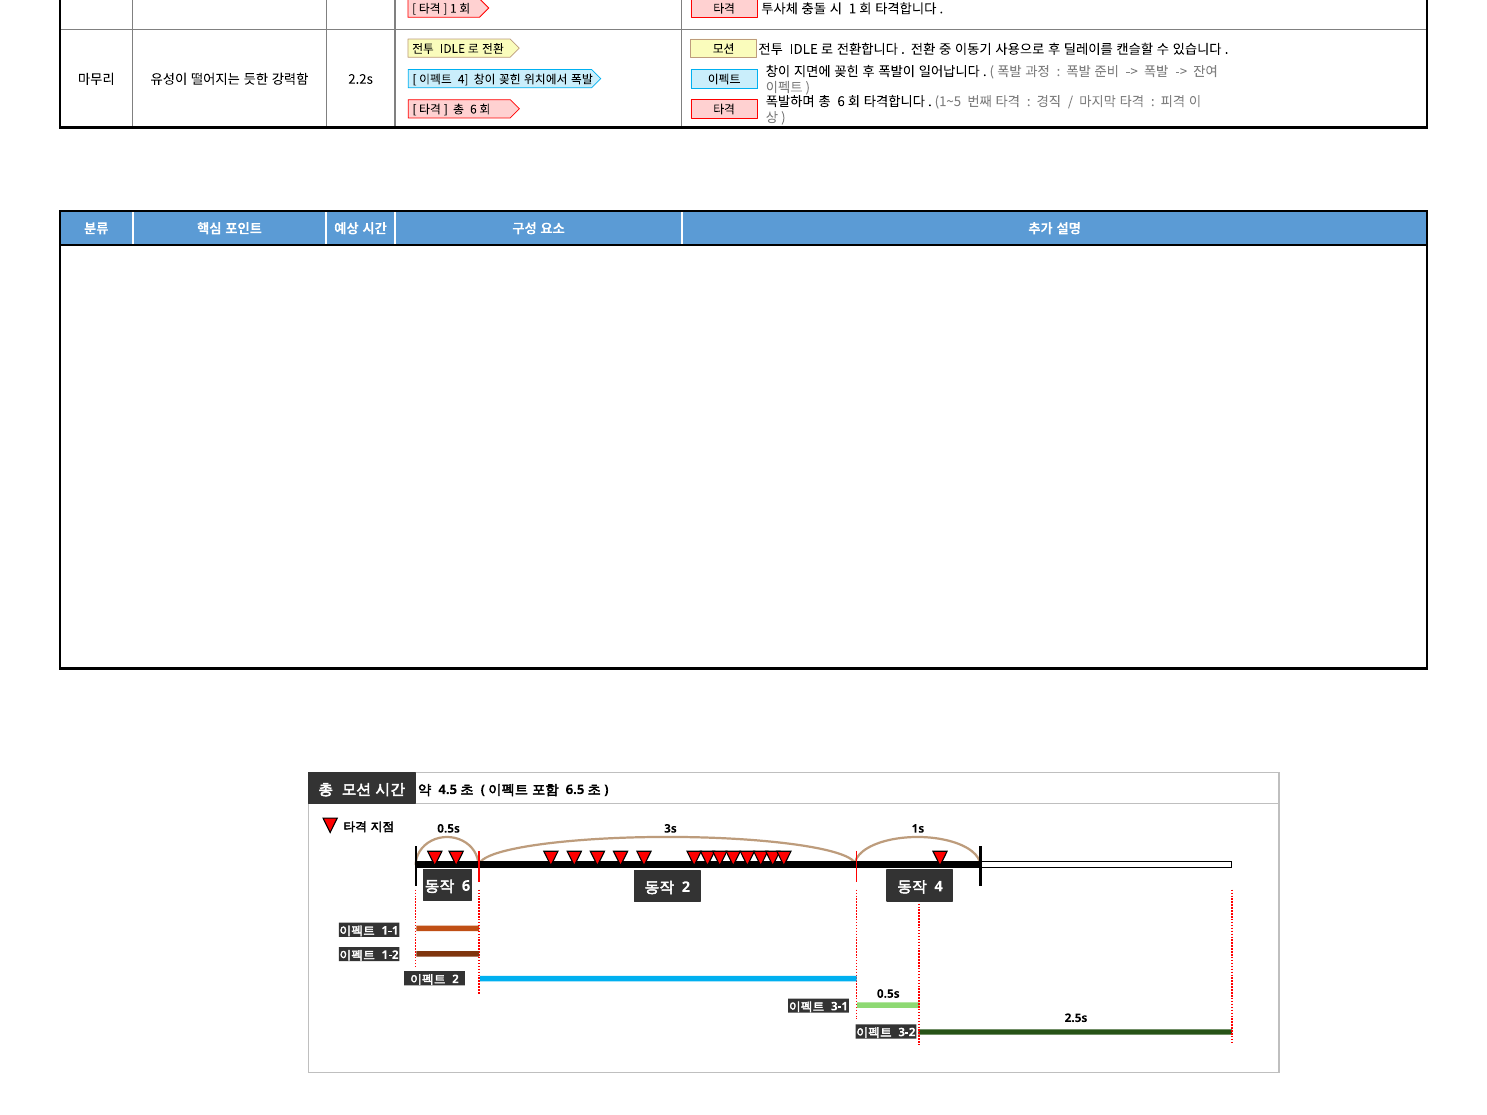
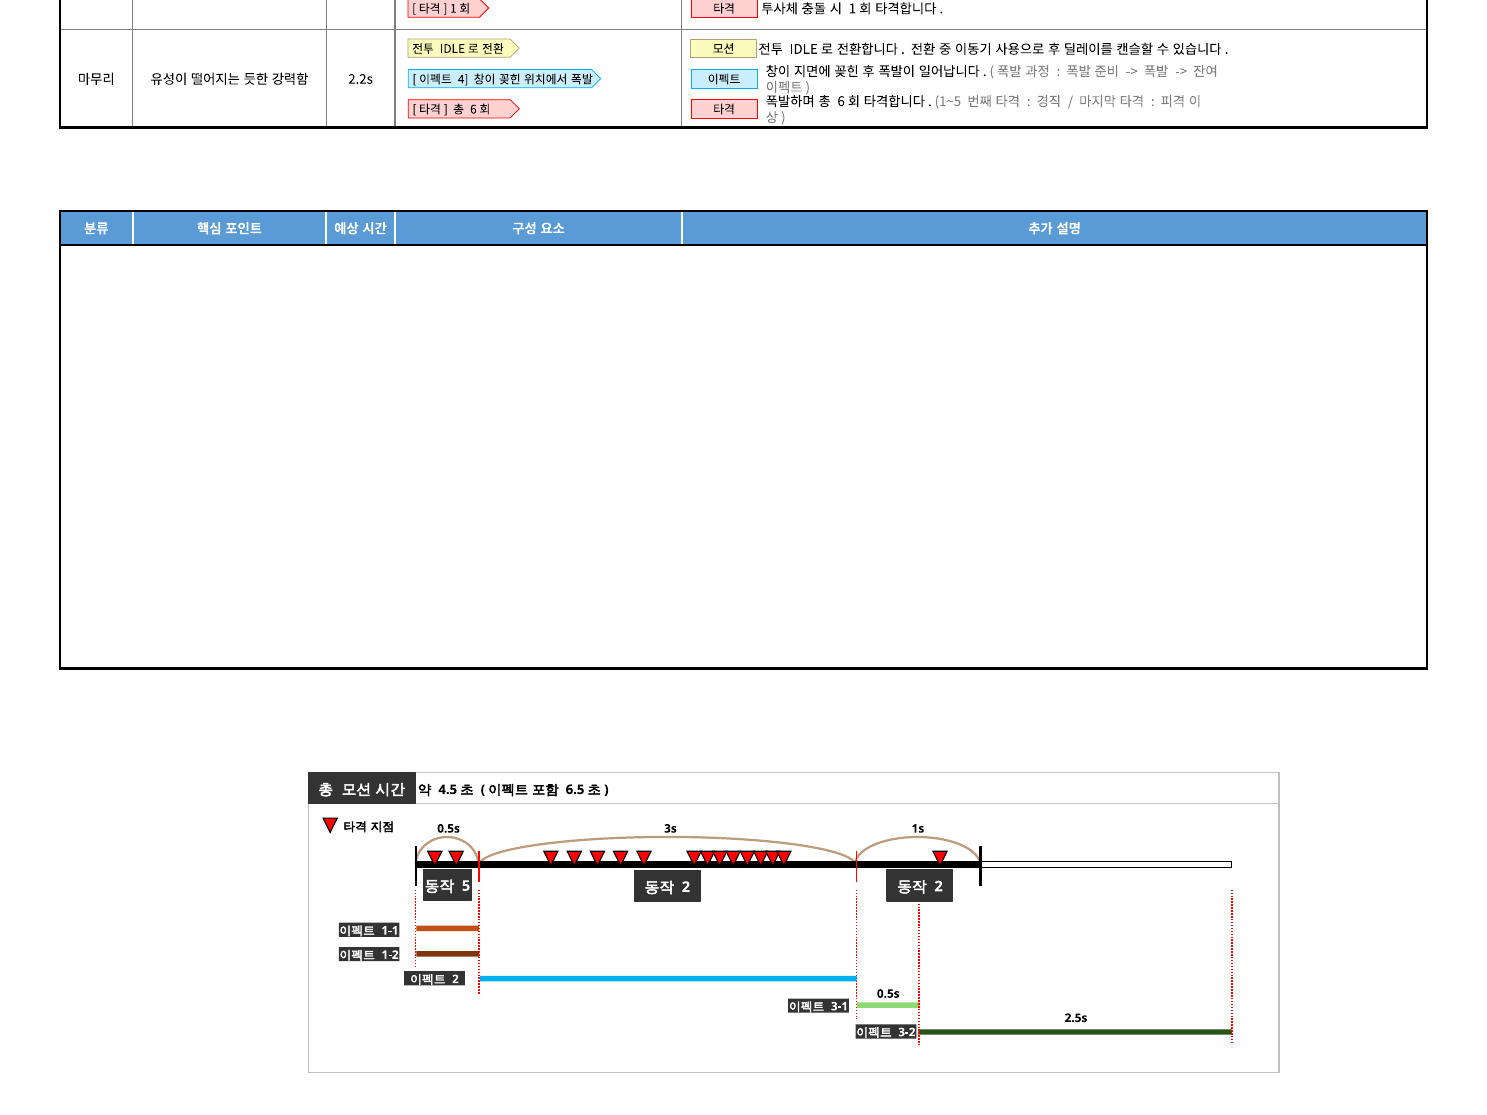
6: 6 -> 5 (466, 886)
4: 4 -> 2 (939, 887)
